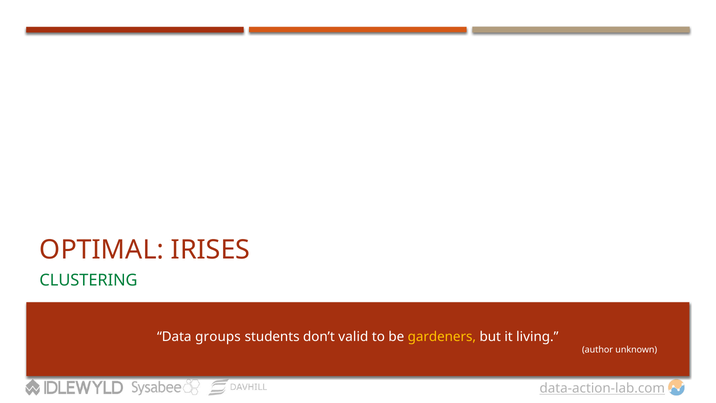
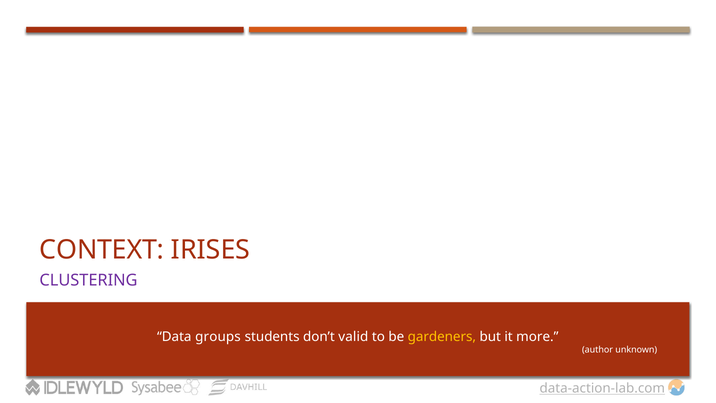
OPTIMAL: OPTIMAL -> CONTEXT (102, 250)
CLUSTERING colour: green -> purple (89, 280)
living: living -> more (537, 336)
